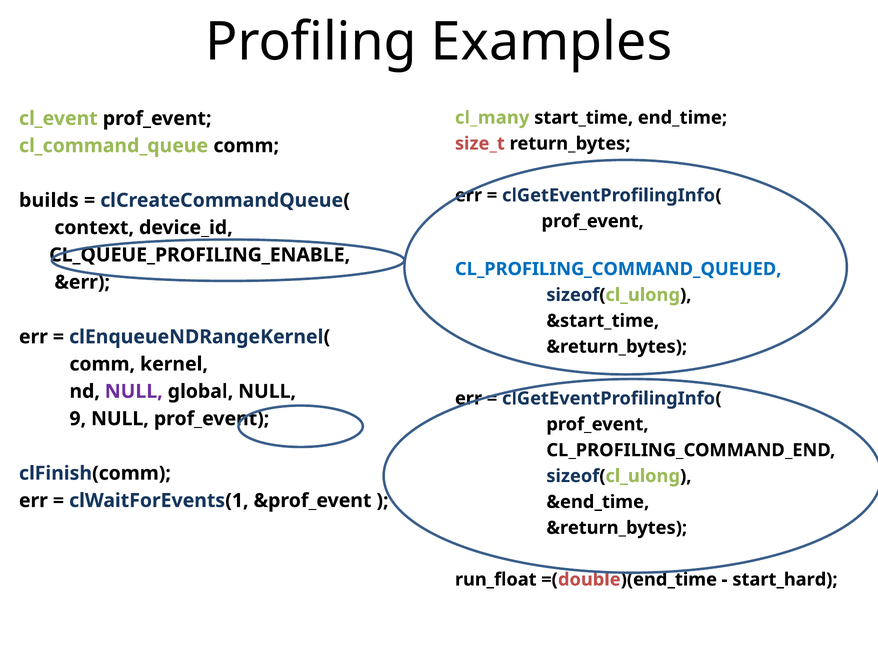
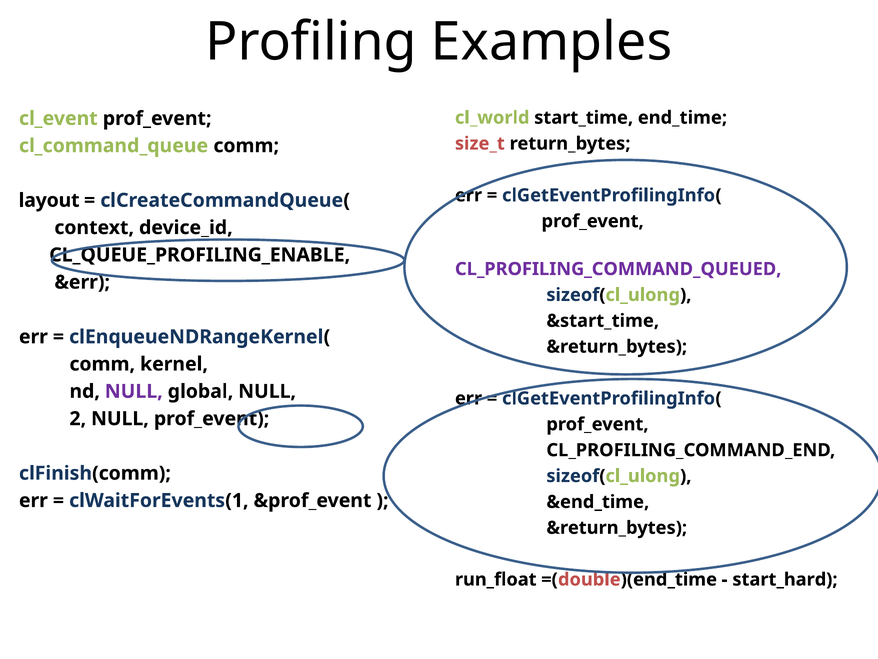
cl_many: cl_many -> cl_world (492, 118)
builds: builds -> layout (49, 200)
CL_PROFILING_COMMAND_QUEUED colour: blue -> purple (618, 269)
9: 9 -> 2 (78, 418)
